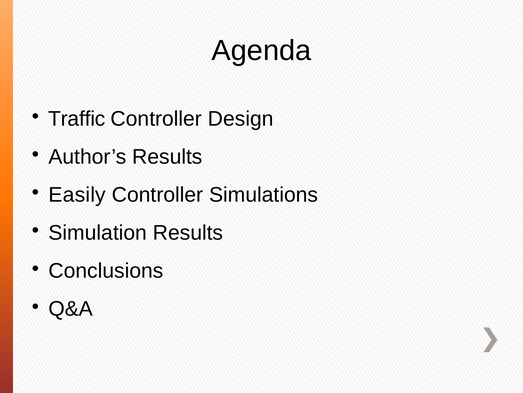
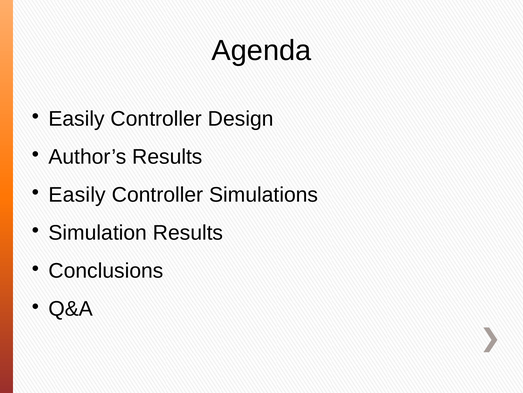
Traffic: Traffic -> Easily (77, 119)
